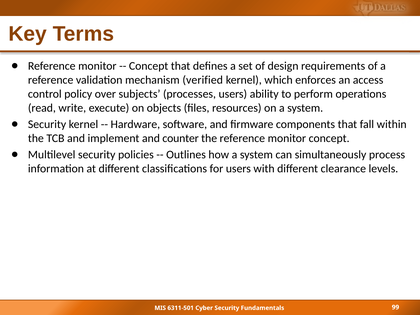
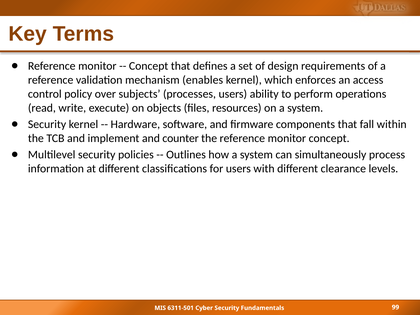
verified: verified -> enables (203, 80)
